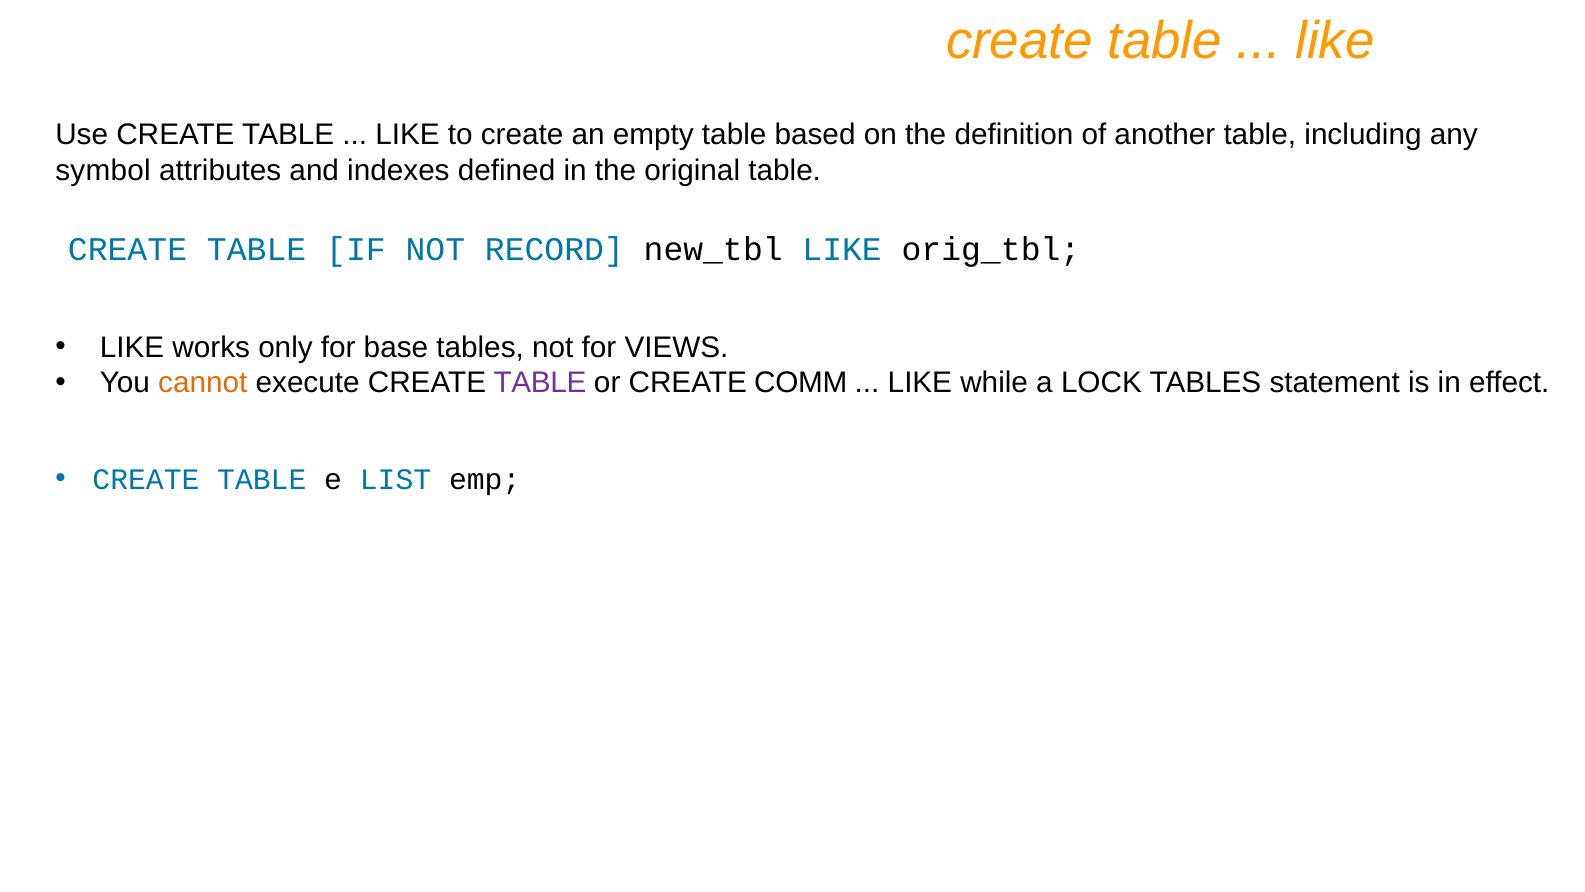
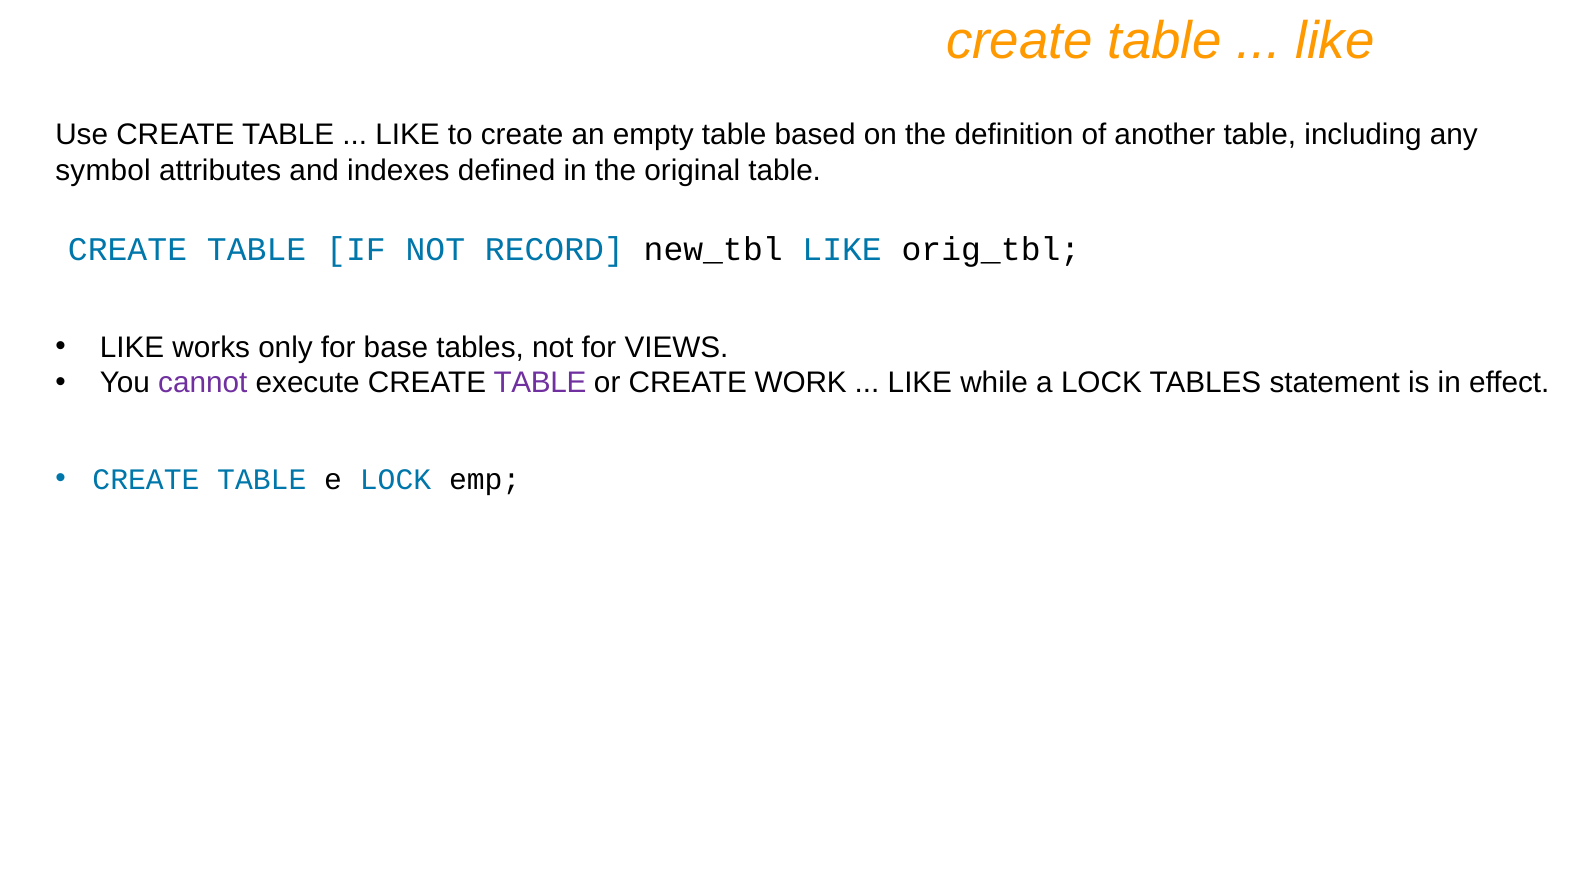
cannot colour: orange -> purple (203, 383)
COMM: COMM -> WORK (801, 383)
e LIST: LIST -> LOCK (396, 479)
